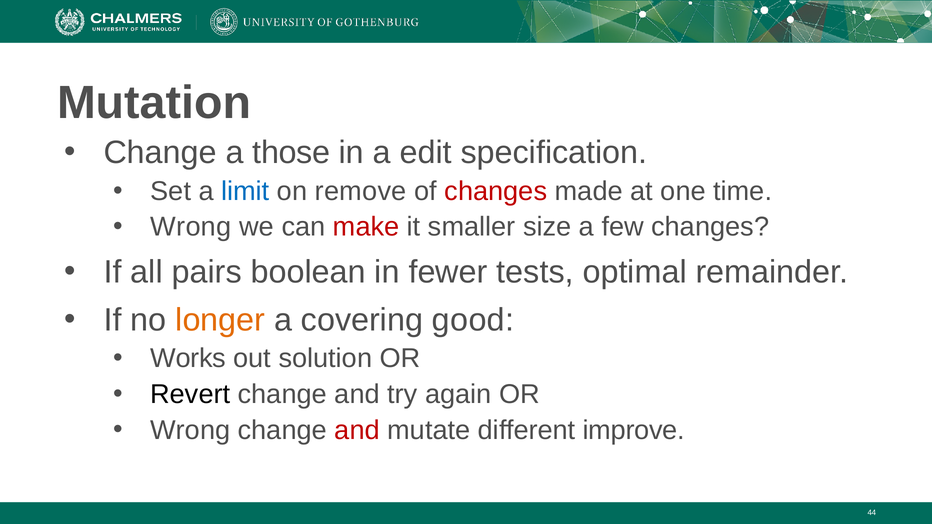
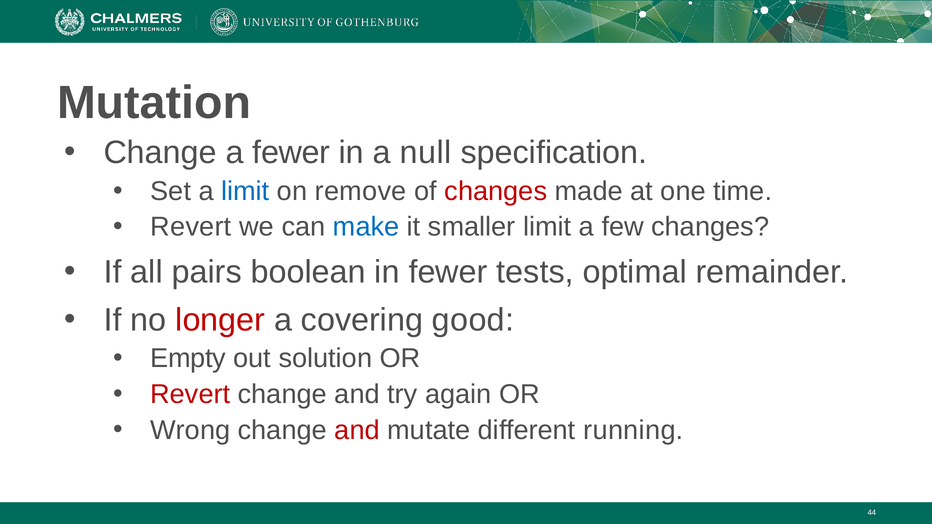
a those: those -> fewer (291, 153)
edit: edit -> null (426, 153)
Wrong: Wrong -> Revert (191, 227)
make colour: red -> blue (366, 227)
smaller size: size -> limit (547, 227)
longer colour: orange -> red (220, 320)
Works: Works -> Empty (188, 359)
Revert colour: black -> red (190, 394)
improve: improve -> running (633, 430)
